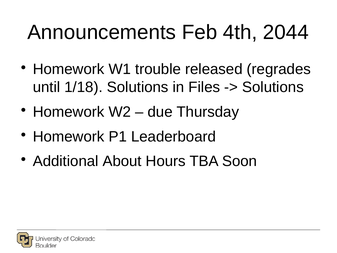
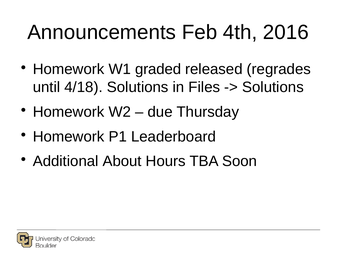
2044: 2044 -> 2016 (286, 32)
trouble: trouble -> graded (158, 69)
1/18: 1/18 -> 4/18 (84, 87)
